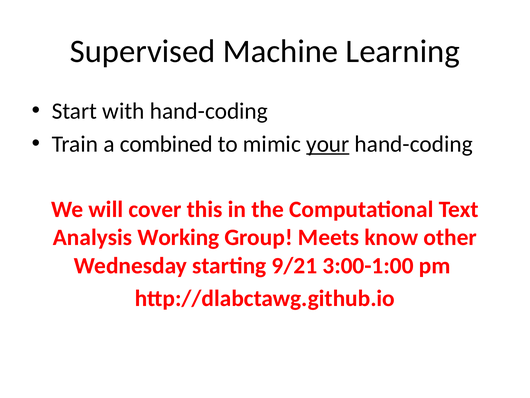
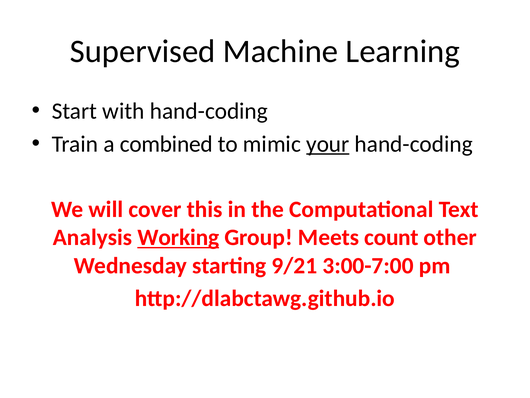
Working underline: none -> present (178, 237)
know: know -> count (391, 237)
3:00-1:00: 3:00-1:00 -> 3:00-7:00 (368, 265)
